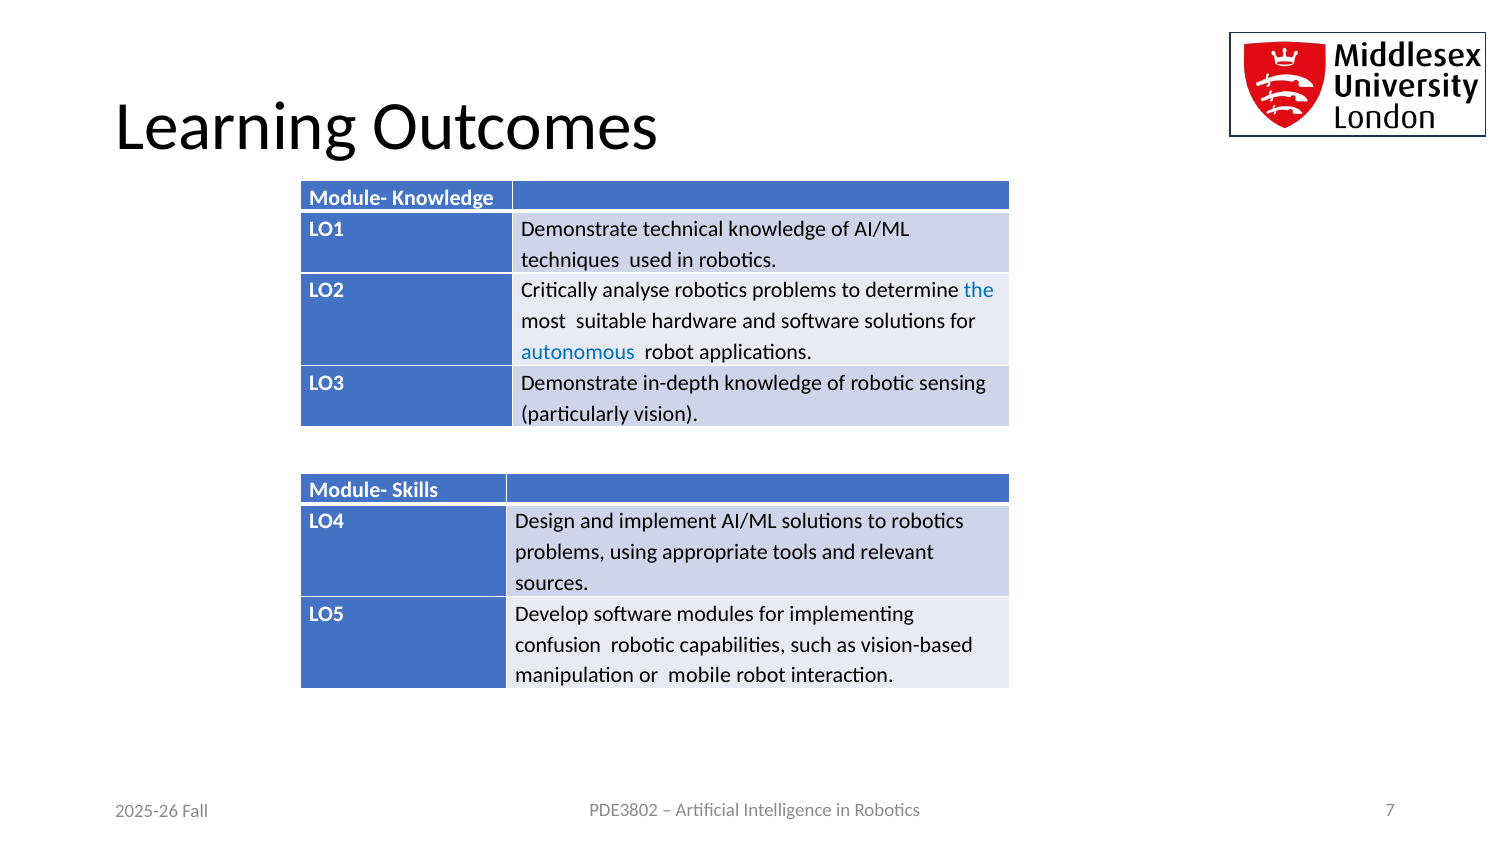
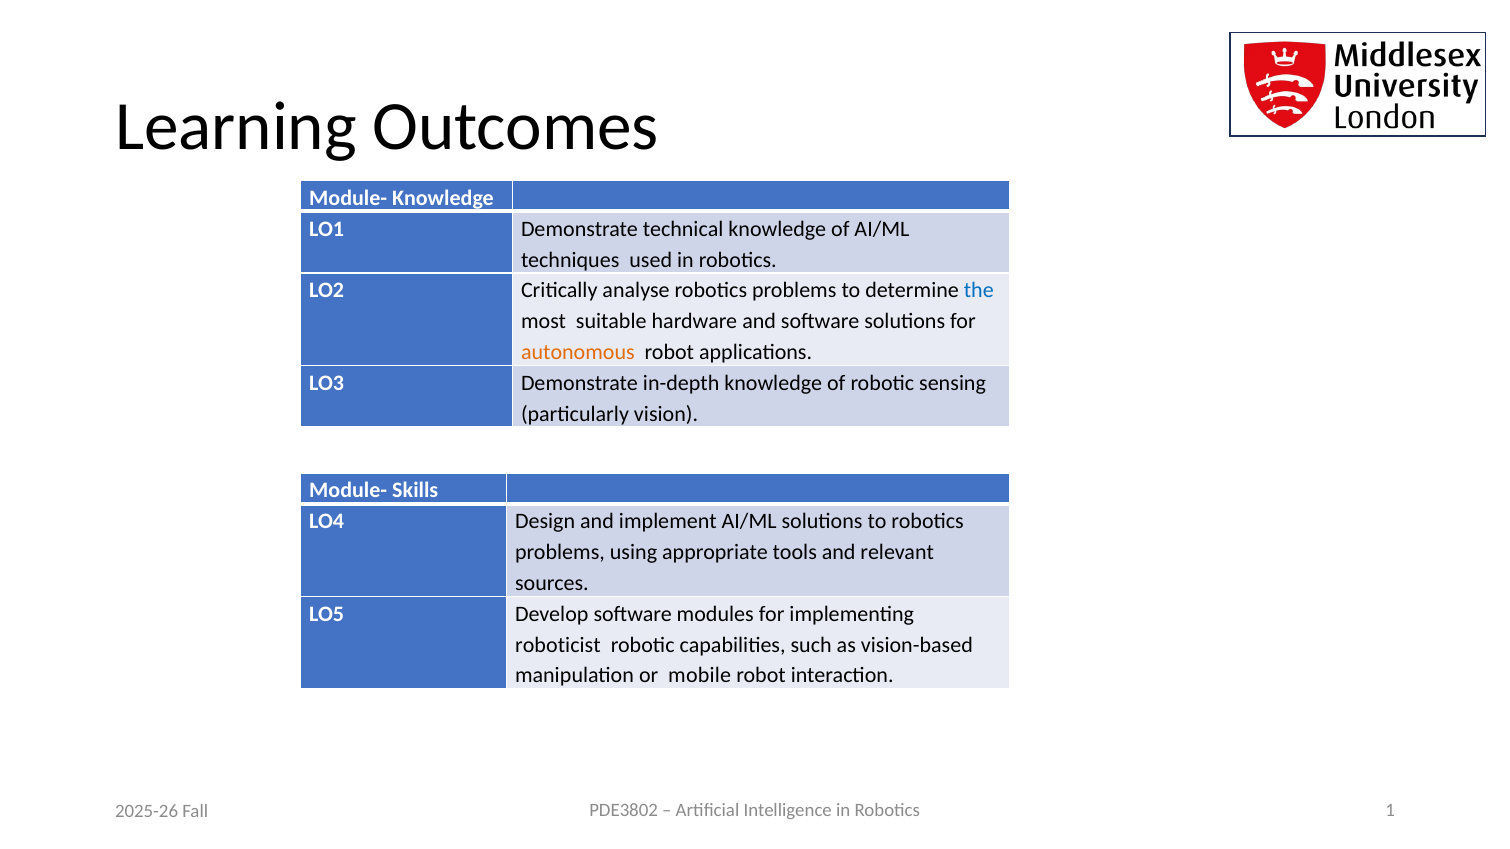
autonomous colour: blue -> orange (578, 352)
confusion: confusion -> roboticist (558, 645)
7: 7 -> 1 (1390, 811)
